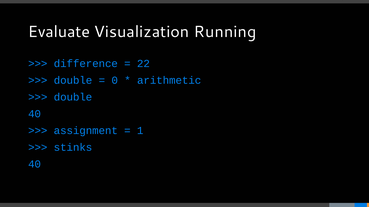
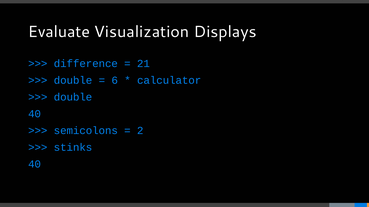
Running: Running -> Displays (225, 32)
22: 22 -> 21 (143, 64)
0: 0 -> 6 (115, 81)
arithmetic: arithmetic -> calculator (169, 81)
assignment: assignment -> semicolons (86, 131)
1: 1 -> 2 (140, 131)
